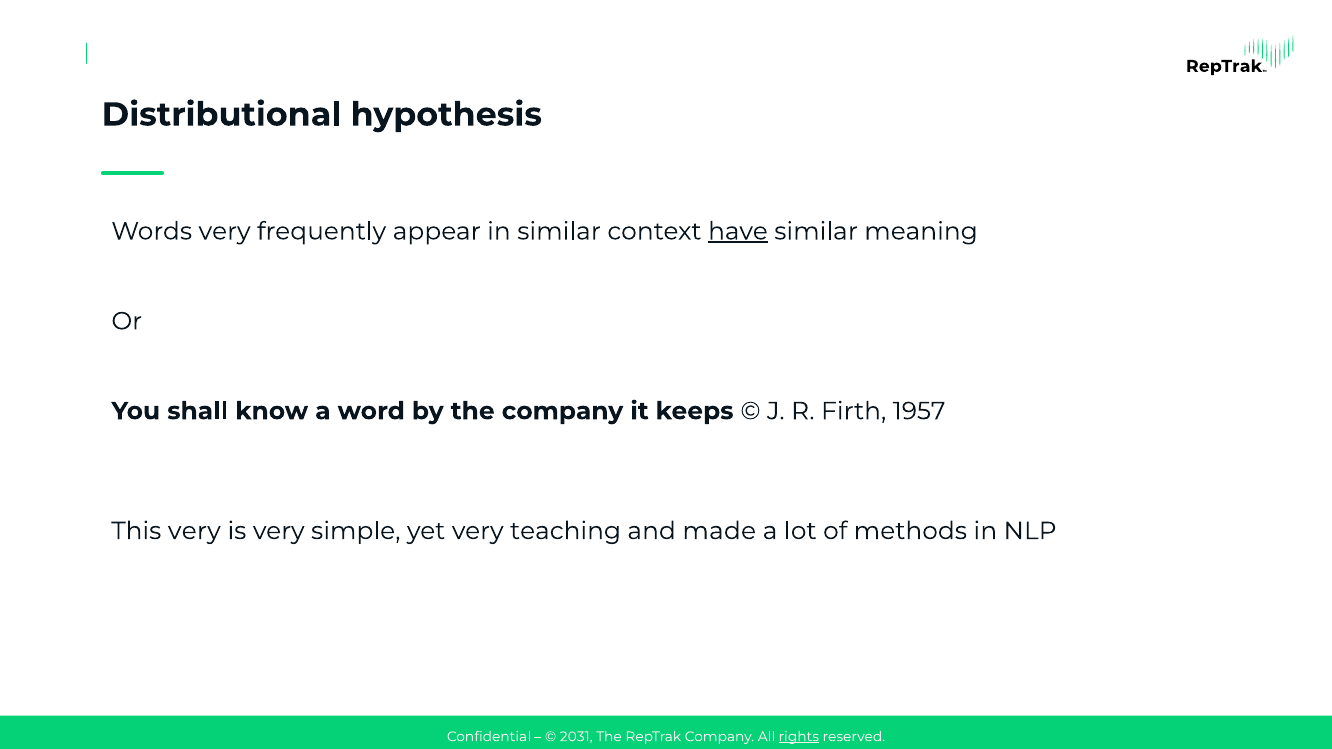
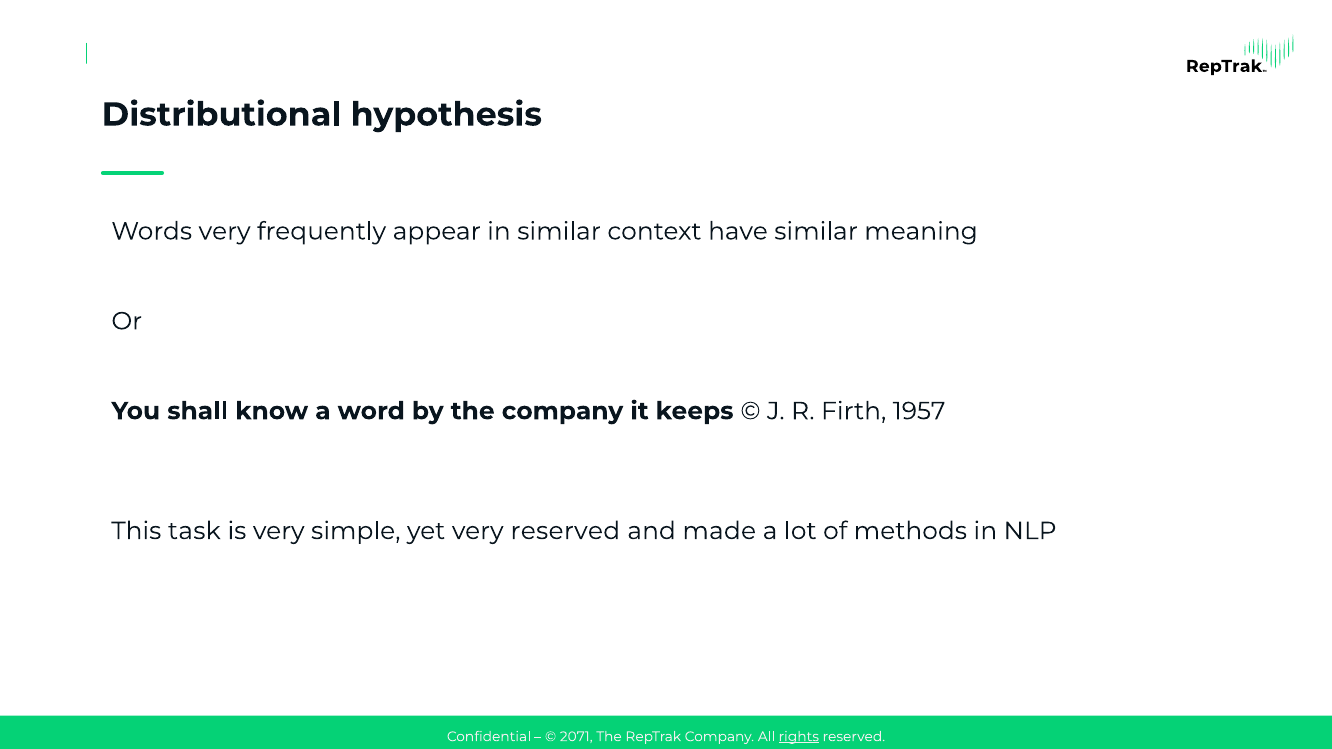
have underline: present -> none (738, 231)
This very: very -> task (194, 531)
very teaching: teaching -> reserved (565, 531)
2031: 2031 -> 2071 (576, 737)
